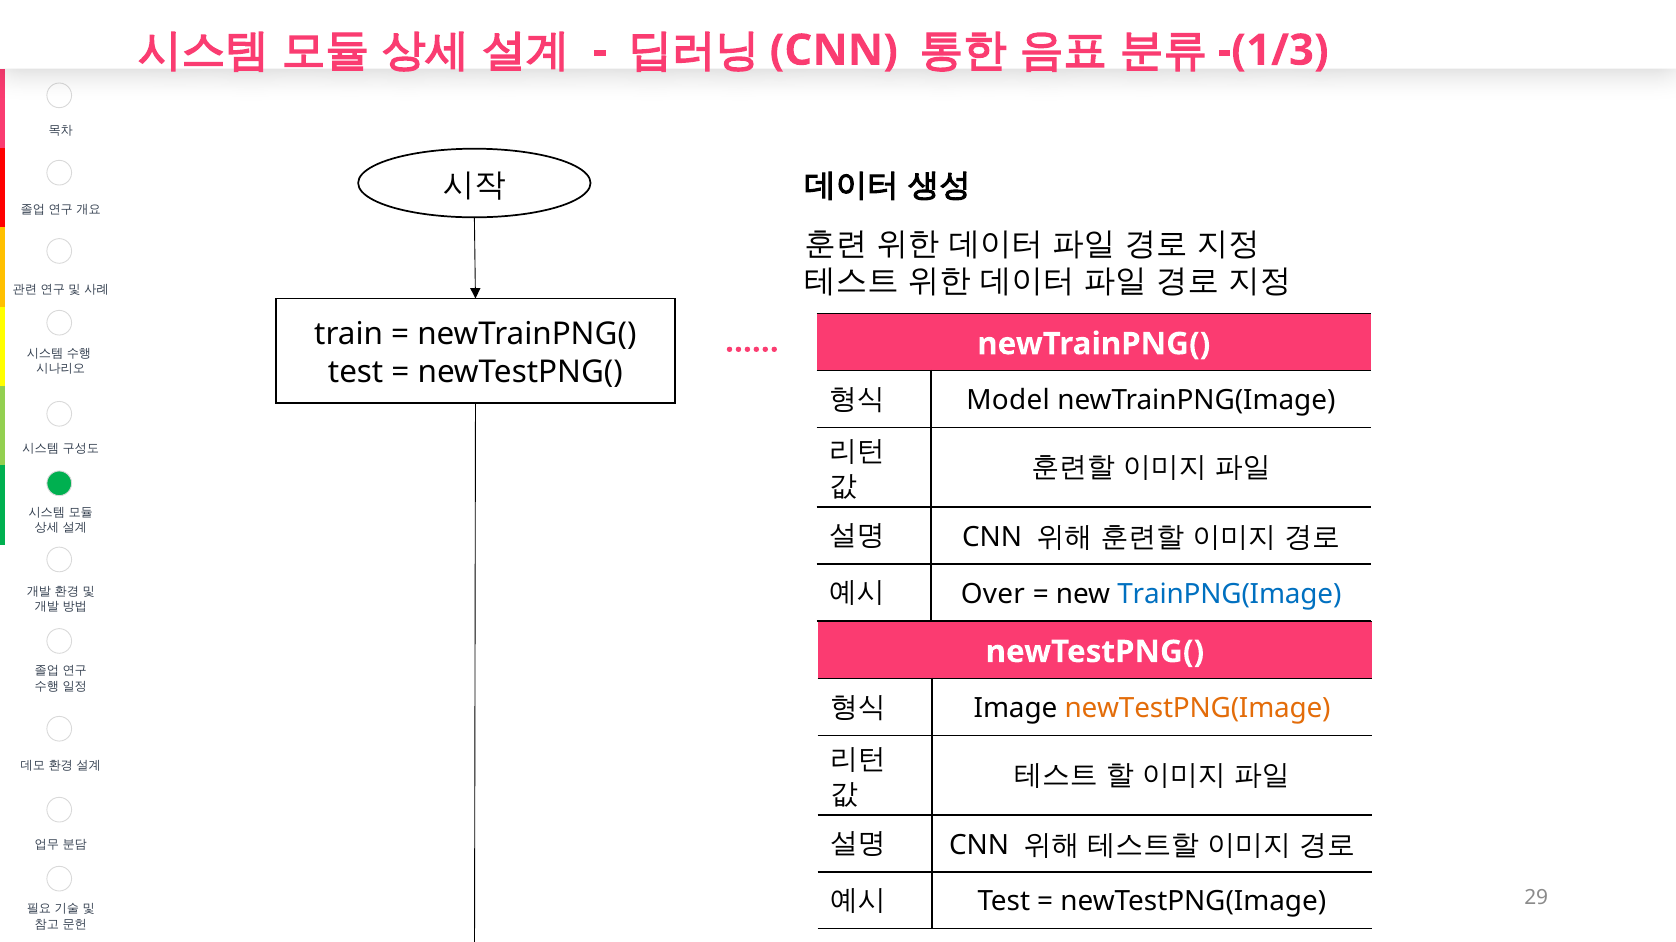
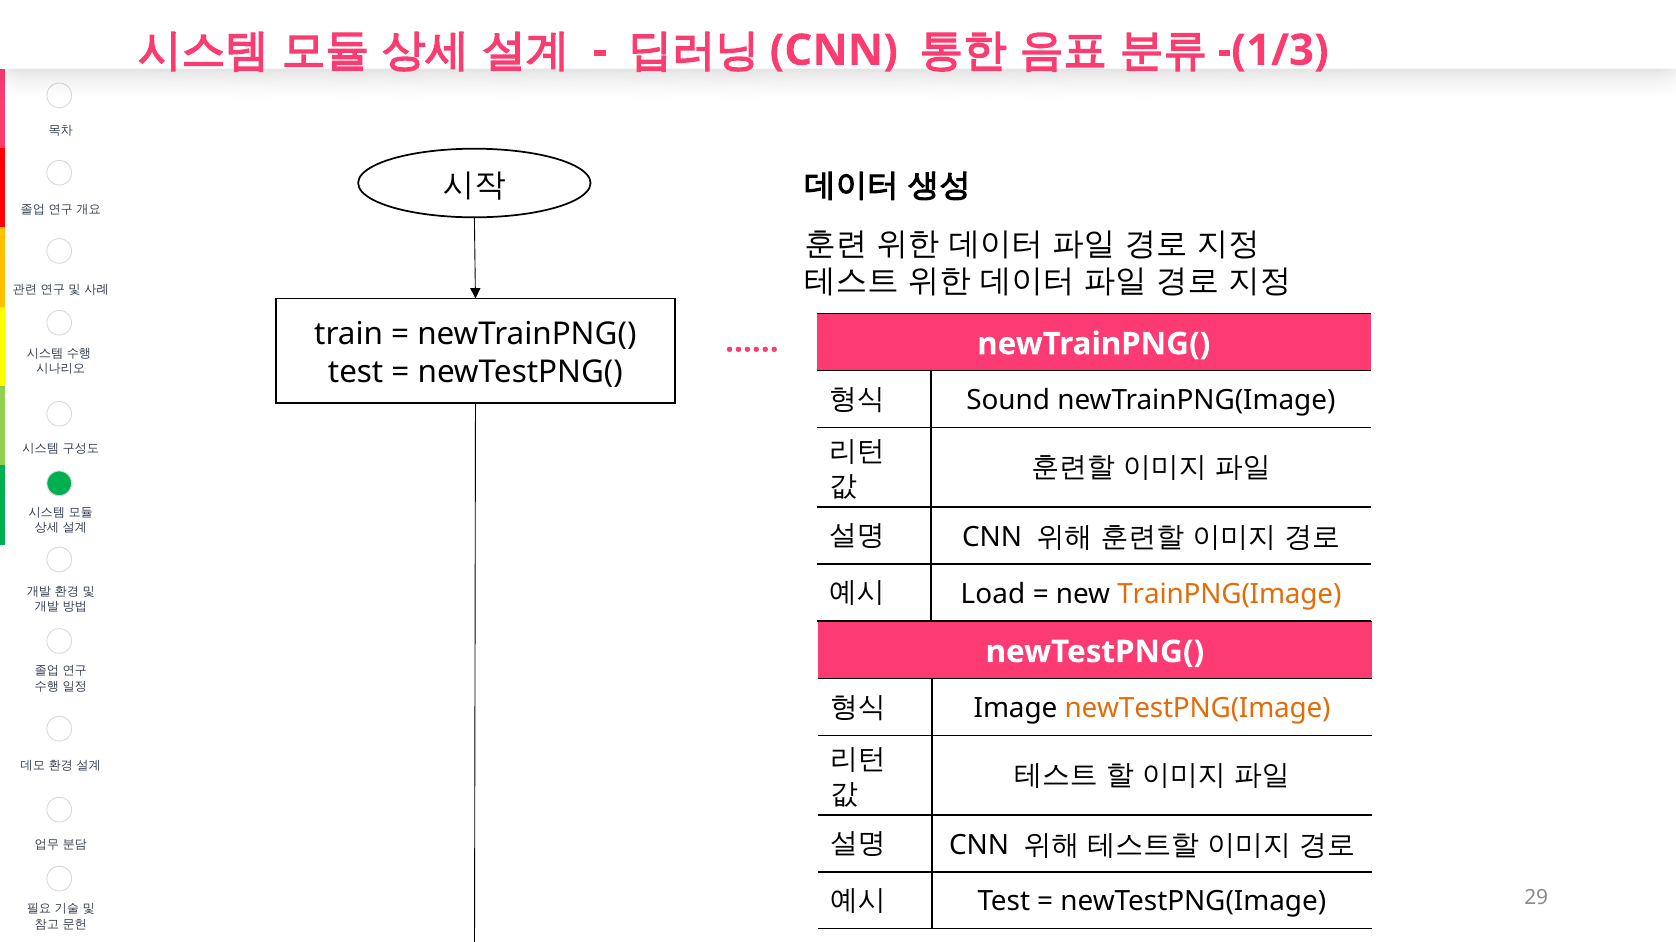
Model: Model -> Sound (1008, 401)
Over: Over -> Load (993, 594)
TrainPNG(Image colour: blue -> orange (1229, 594)
